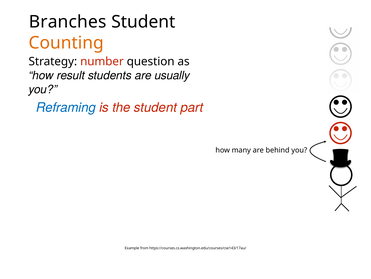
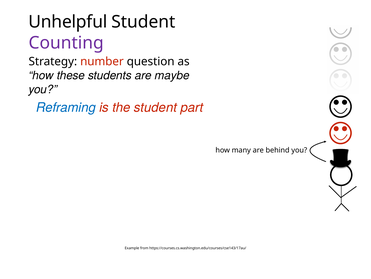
Branches: Branches -> Unhelpful (68, 22)
Counting colour: orange -> purple (66, 43)
result: result -> these (71, 75)
usually: usually -> maybe (172, 75)
